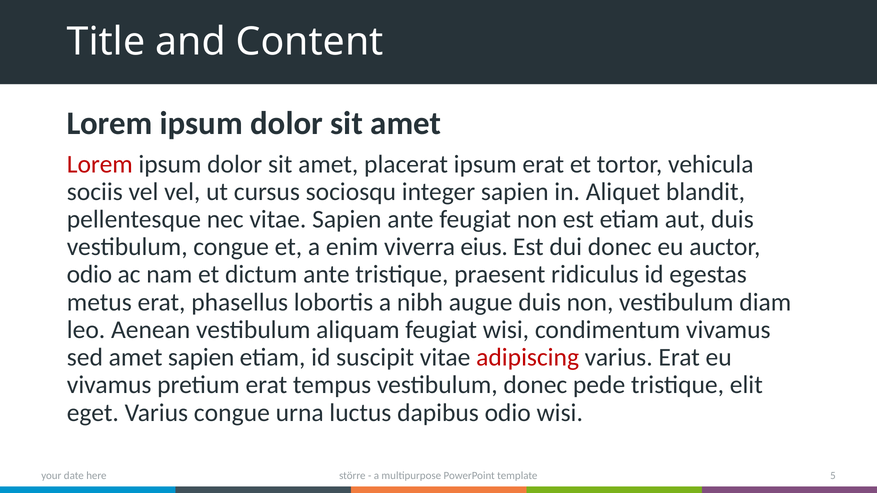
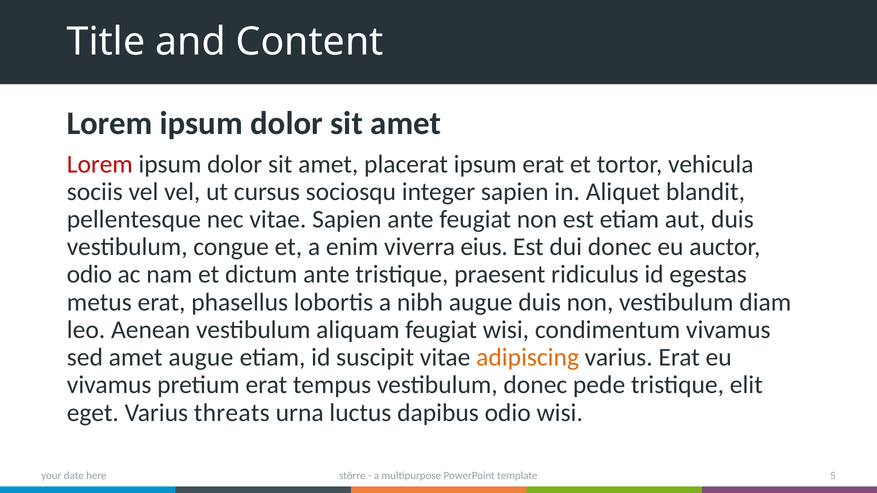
amet sapien: sapien -> augue (201, 358)
adipiscing colour: red -> orange (528, 358)
Varius congue: congue -> threats (232, 413)
